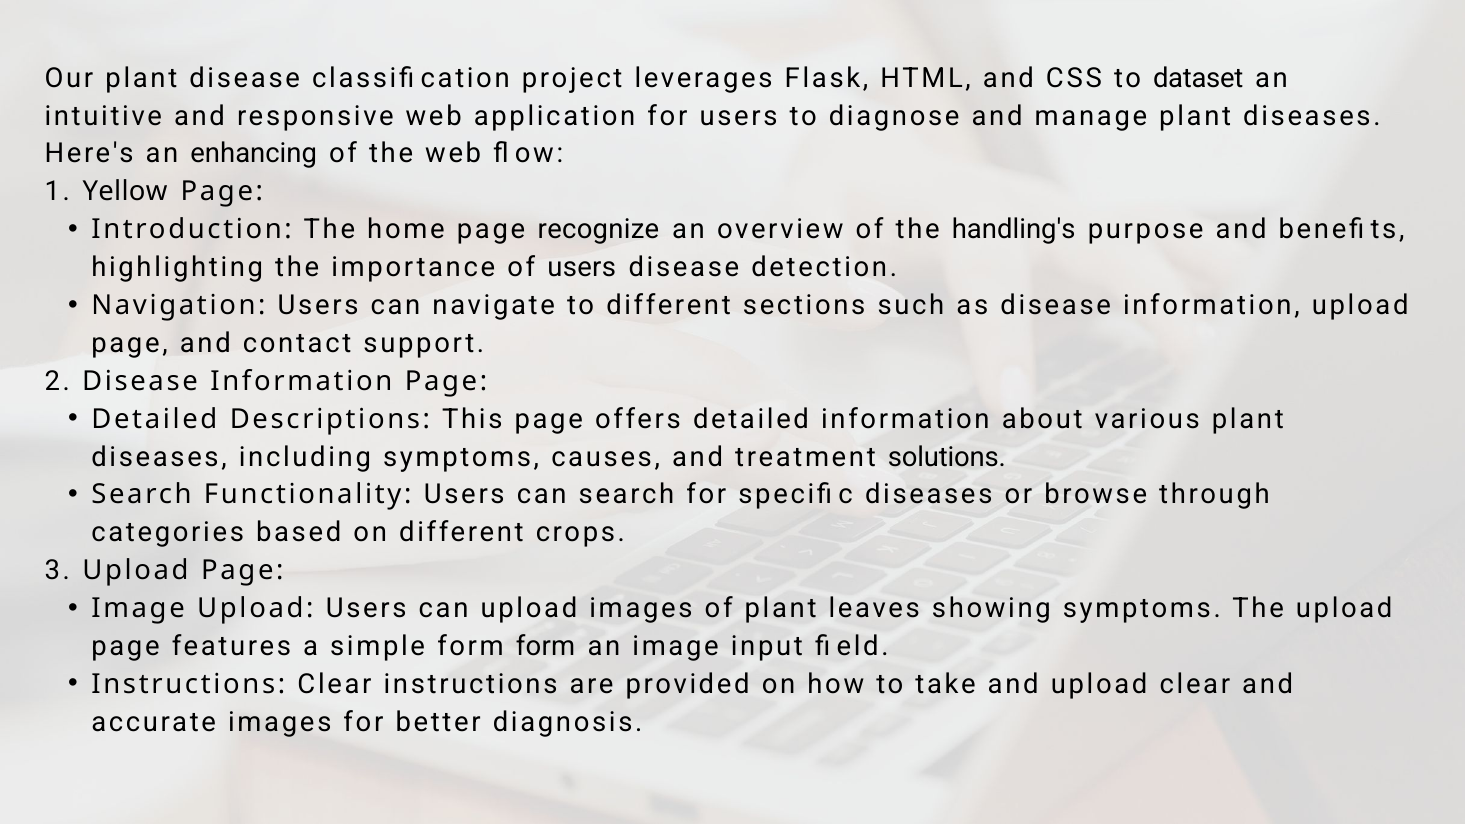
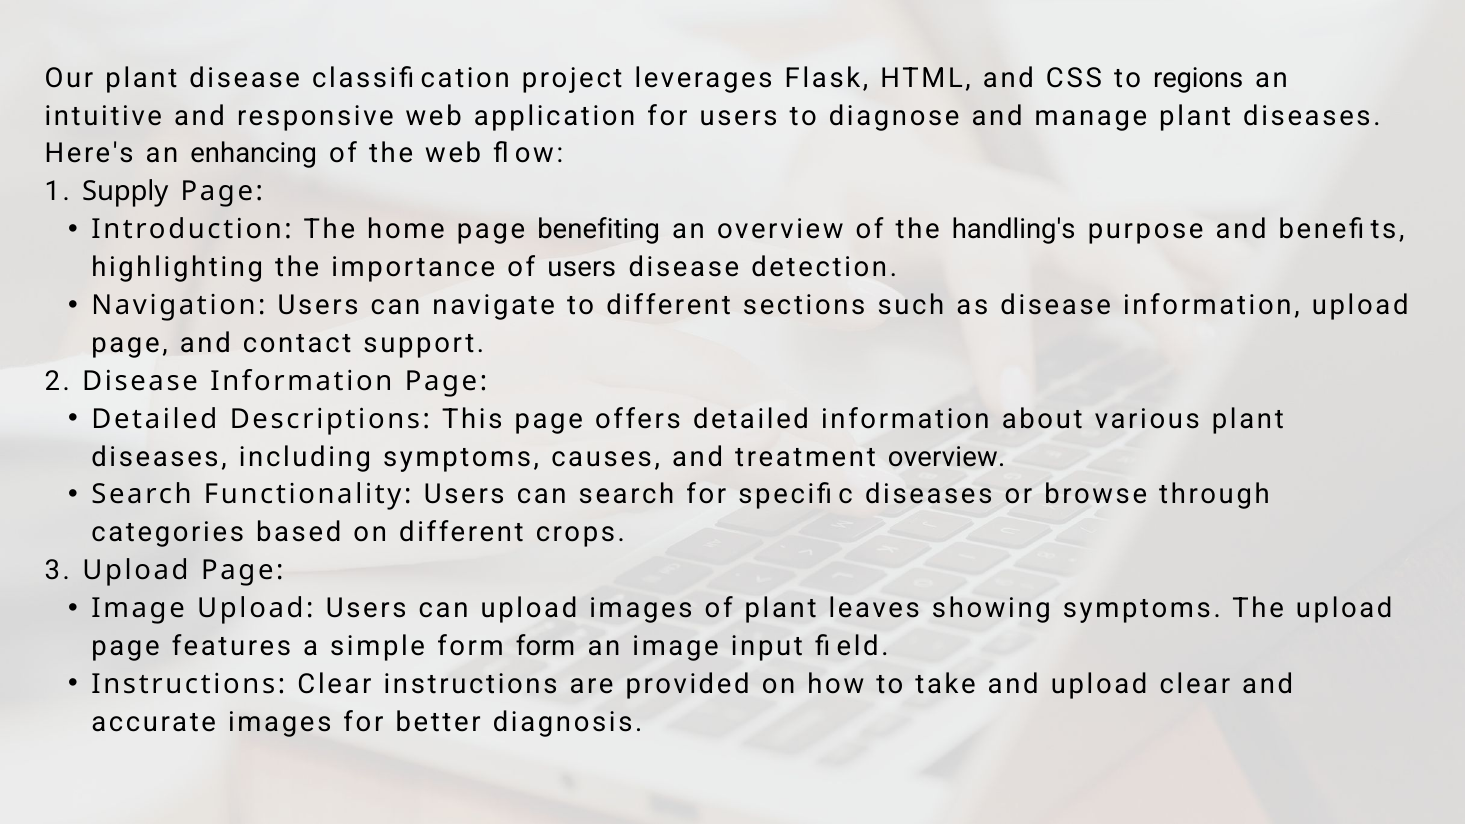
dataset: dataset -> regions (1198, 78)
Yellow: Yellow -> Supply (125, 192)
recognize: recognize -> benefiting (599, 230)
treatment solutions: solutions -> overview (947, 457)
